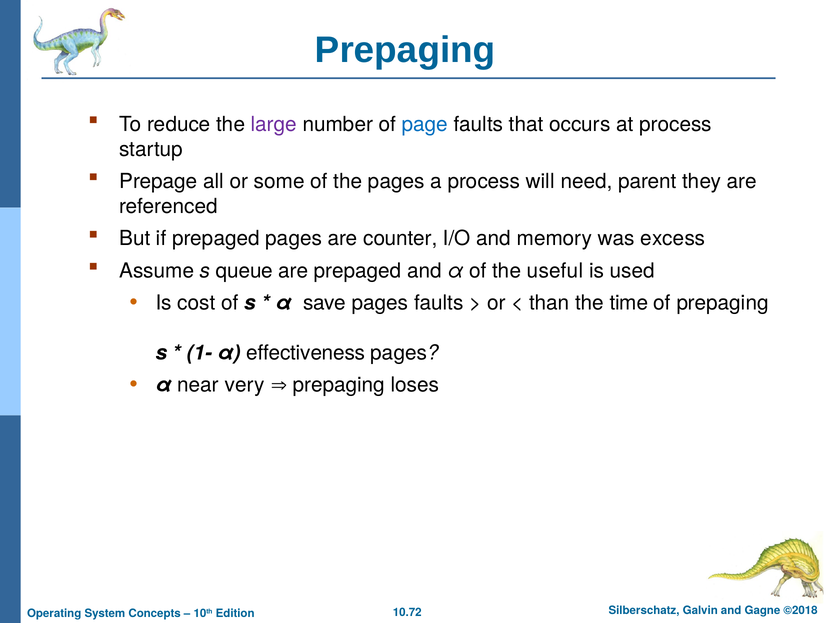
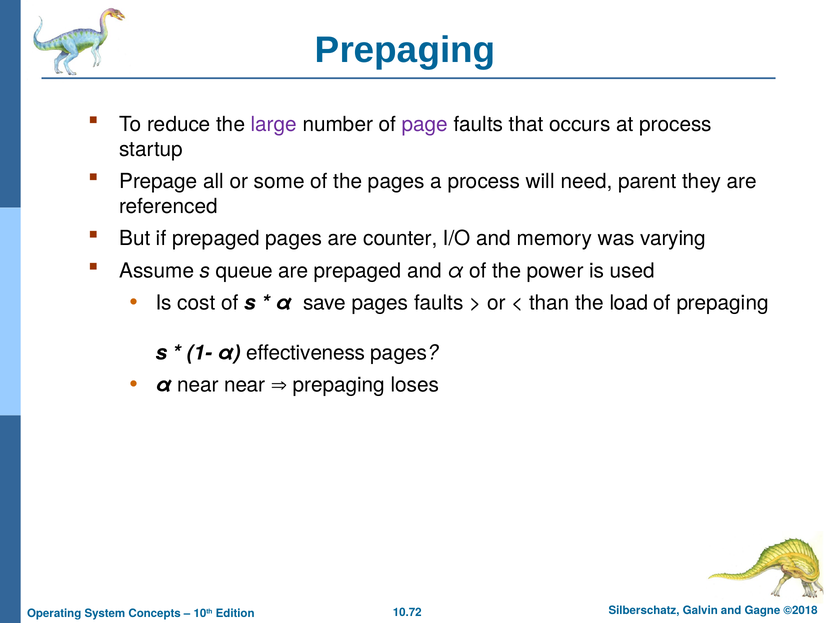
page colour: blue -> purple (425, 124)
excess: excess -> varying (673, 239)
useful: useful -> power (555, 271)
time: time -> load (629, 303)
near very: very -> near (245, 385)
